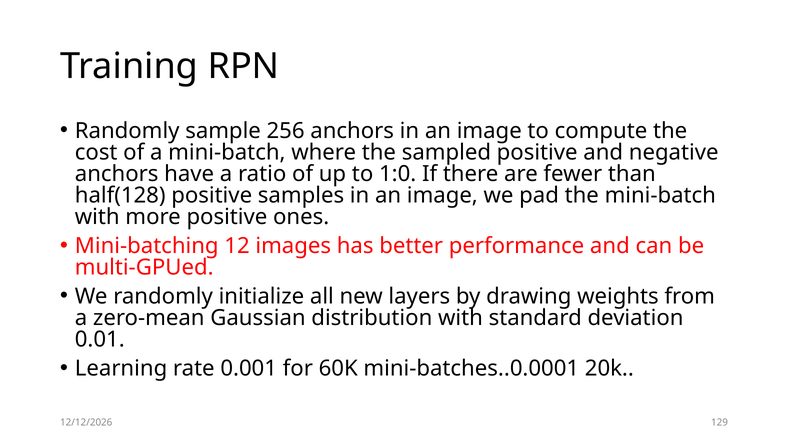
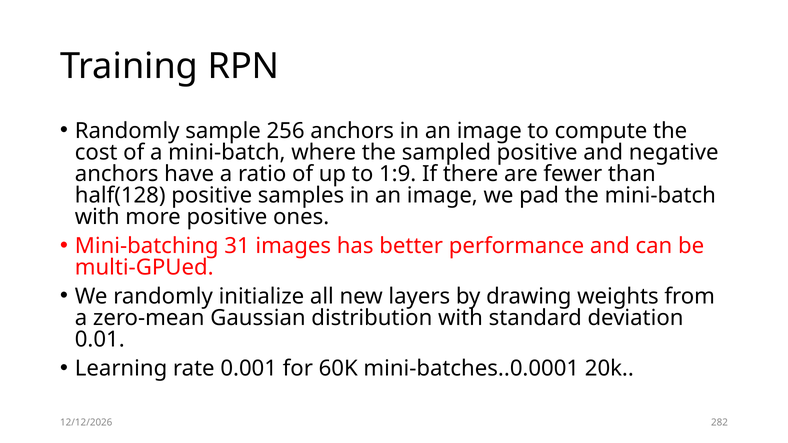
1:0: 1:0 -> 1:9 (398, 174)
12: 12 -> 31 (237, 246)
129: 129 -> 282 (719, 423)
